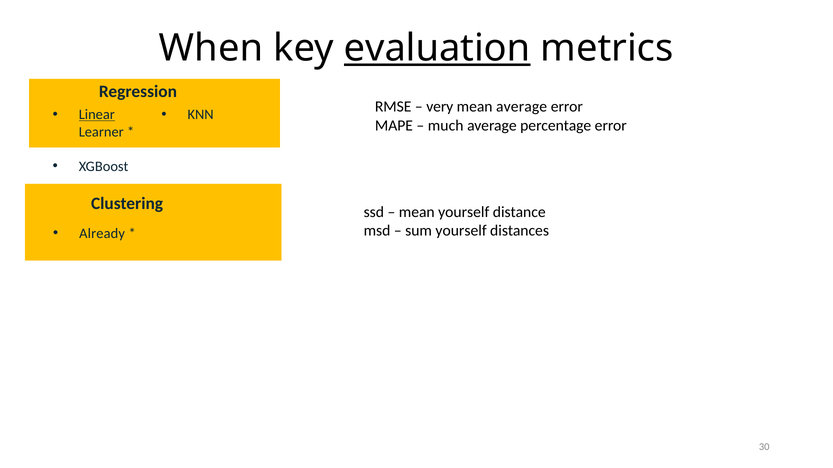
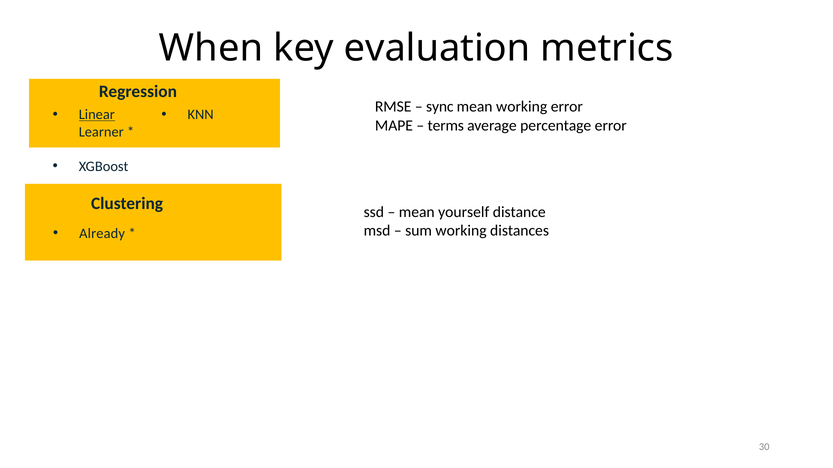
evaluation underline: present -> none (437, 48)
very: very -> sync (440, 107)
mean average: average -> working (522, 107)
much: much -> terms (446, 126)
sum yourself: yourself -> working (461, 231)
